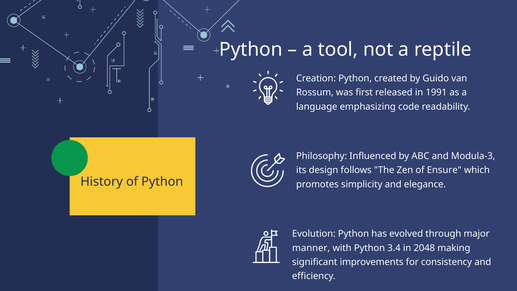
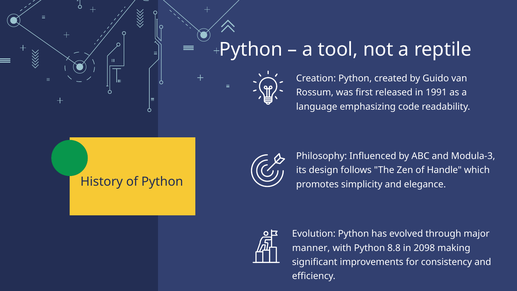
Ensure: Ensure -> Handle (444, 170)
3.4: 3.4 -> 8.8 (394, 248)
2048: 2048 -> 2098 (424, 248)
